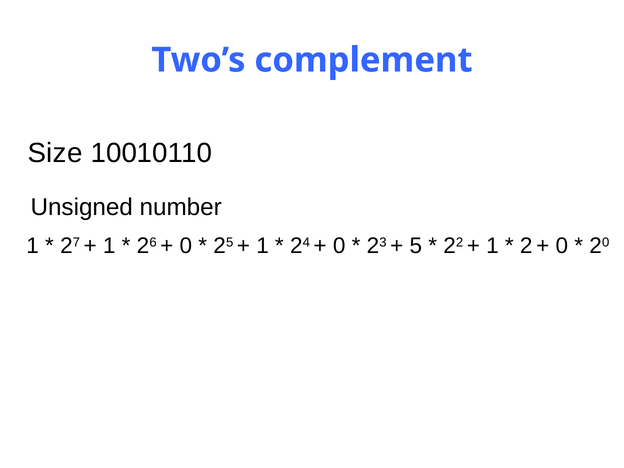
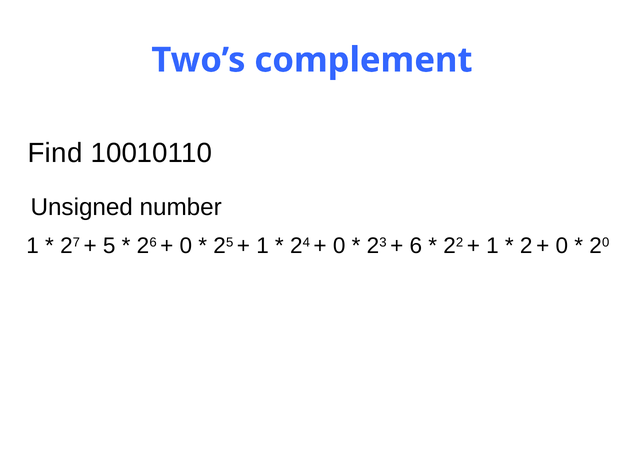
Size: Size -> Find (55, 153)
1: 1 -> 5 (109, 246)
5: 5 -> 6 (416, 246)
